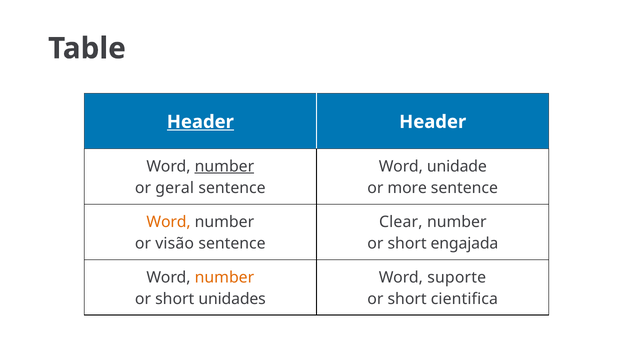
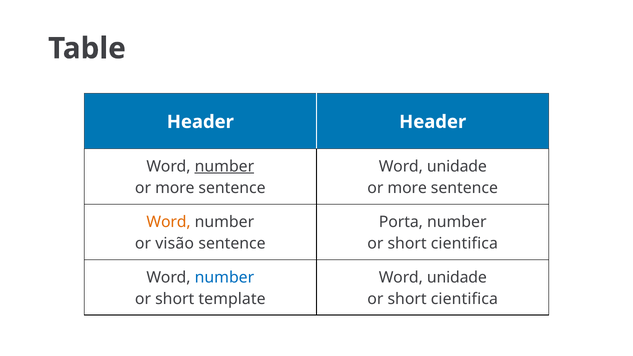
Header underline: present -> none (200, 122)
geral: geral -> more (175, 188)
Clear: Clear -> Porta (401, 222)
engajada: engajada -> cientifica (464, 244)
number colour: orange -> blue (224, 277)
suporte: suporte -> unidade (457, 277)
unidades: unidades -> template (232, 299)
